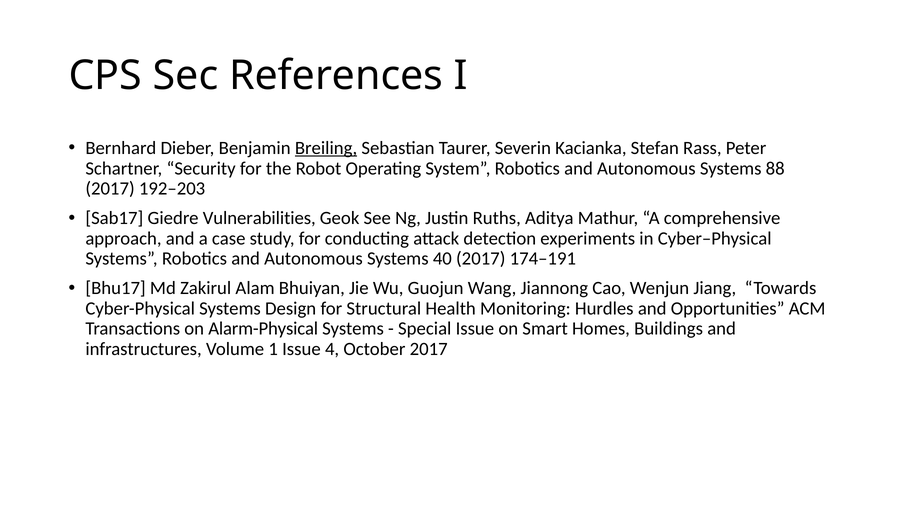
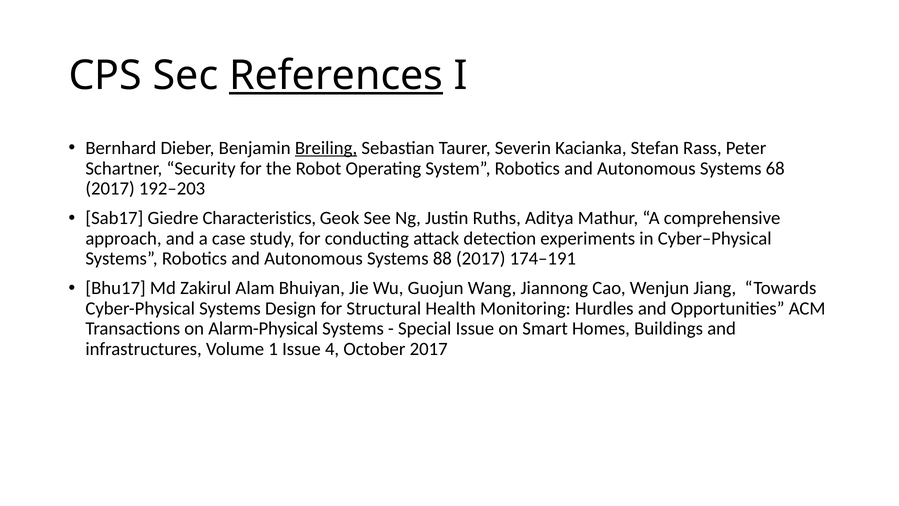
References underline: none -> present (336, 76)
88: 88 -> 68 (775, 168)
Vulnerabilities: Vulnerabilities -> Characteristics (259, 218)
40: 40 -> 88 (442, 258)
